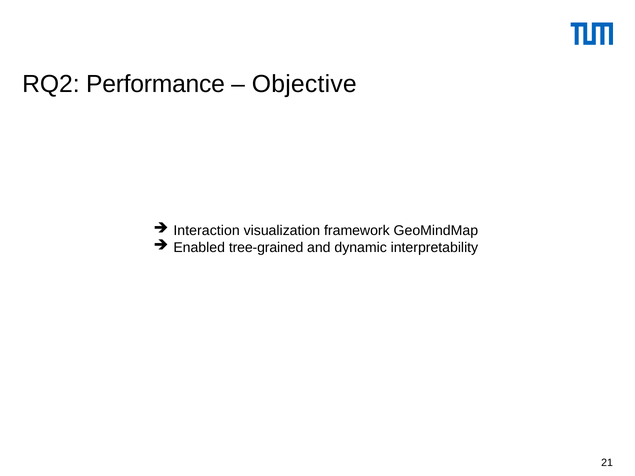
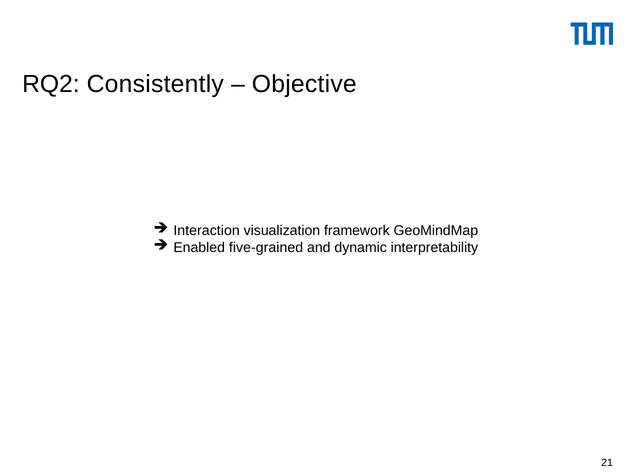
Performance: Performance -> Consistently (155, 84)
tree-grained: tree-grained -> five-grained (266, 247)
